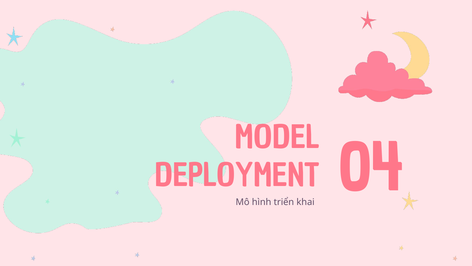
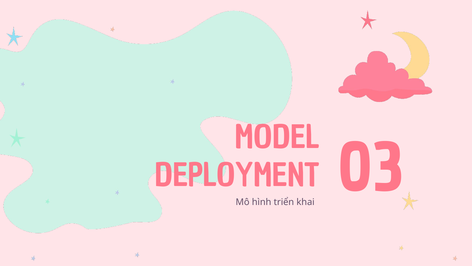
04: 04 -> 03 (371, 168)
